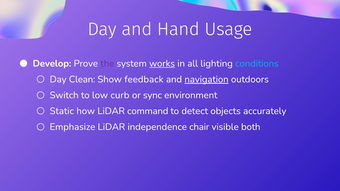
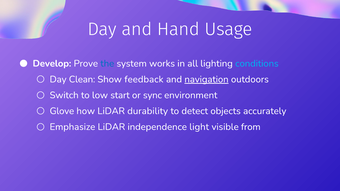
the colour: purple -> blue (107, 64)
works underline: present -> none (162, 64)
curb: curb -> start (120, 95)
Static: Static -> Glove (62, 111)
command: command -> durability (148, 111)
chair: chair -> light (199, 127)
both: both -> from (251, 127)
